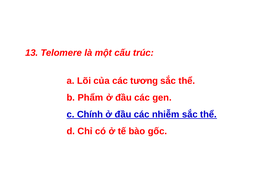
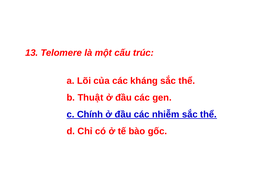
tương: tương -> kháng (144, 81)
Phẩm: Phẩm -> Thuật (90, 97)
